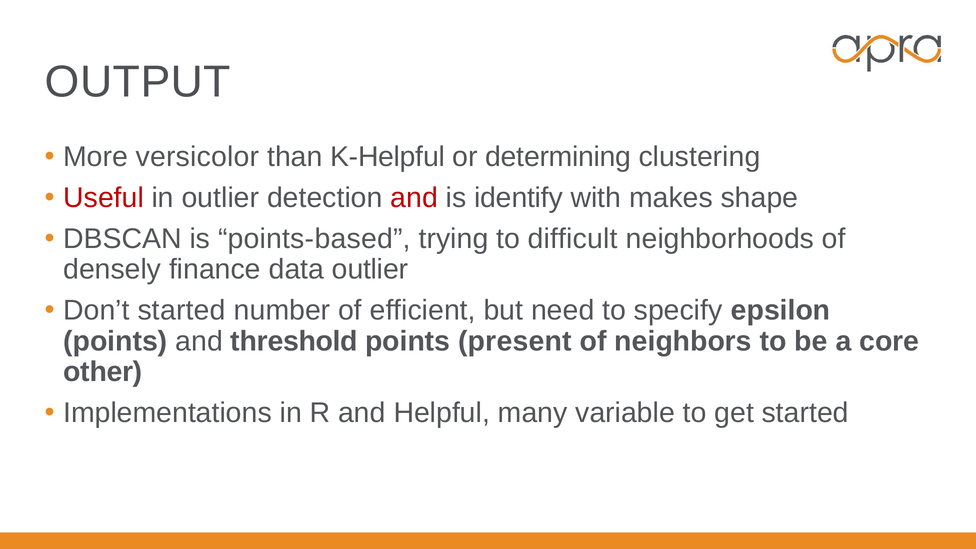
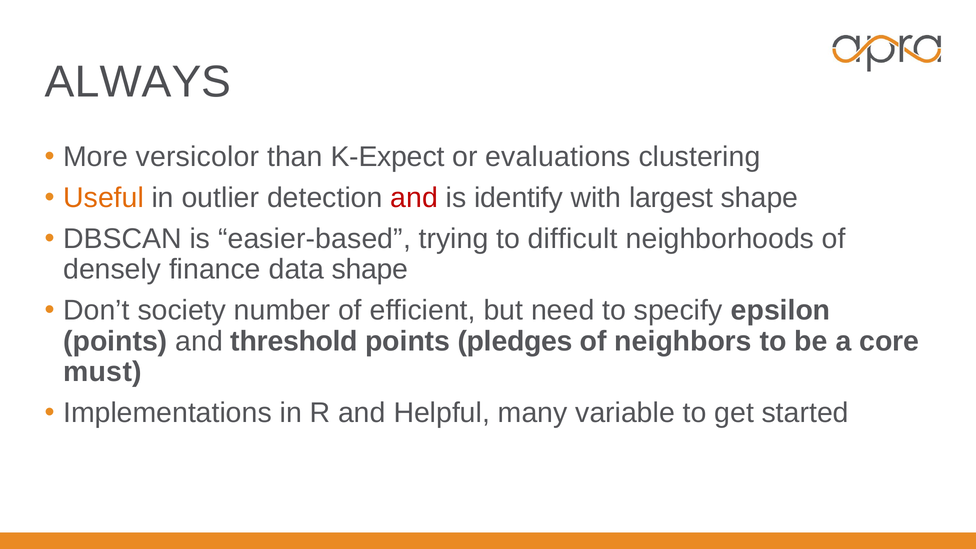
OUTPUT: OUTPUT -> ALWAYS (138, 82)
K-Helpful: K-Helpful -> K-Expect (387, 157)
determining: determining -> evaluations (558, 157)
Useful colour: red -> orange (104, 198)
makes: makes -> largest (671, 198)
points-based: points-based -> easier-based (314, 239)
data outlier: outlier -> shape (370, 270)
Don’t started: started -> society (182, 311)
present: present -> pledges (515, 341)
other: other -> must (103, 372)
